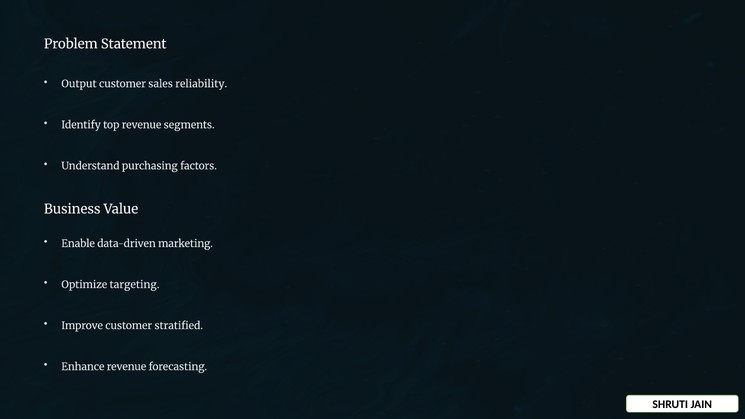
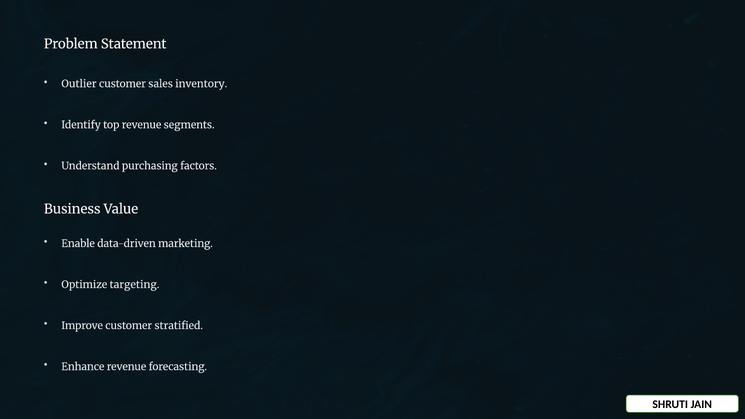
Output: Output -> Outlier (79, 84)
reliability: reliability -> inventory (201, 84)
